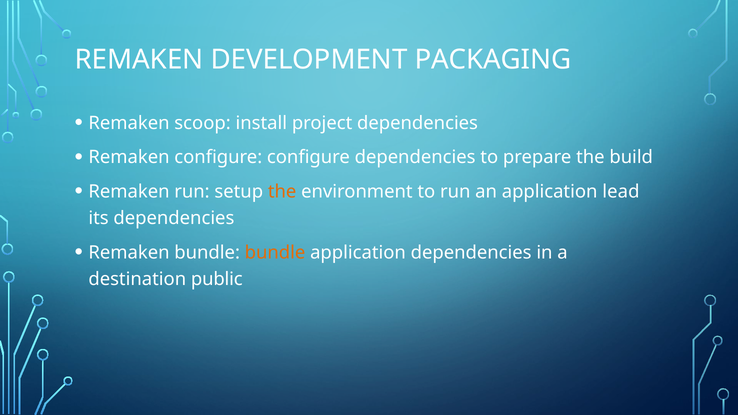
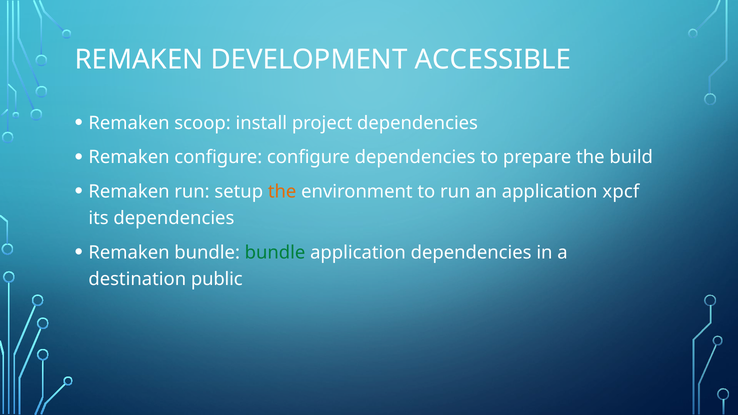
PACKAGING: PACKAGING -> ACCESSIBLE (493, 59)
lead: lead -> xpcf (621, 192)
bundle colour: orange -> green (275, 253)
